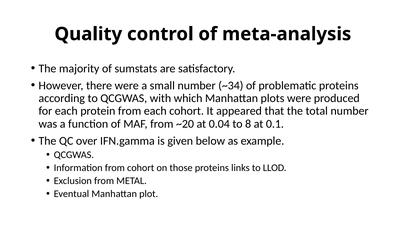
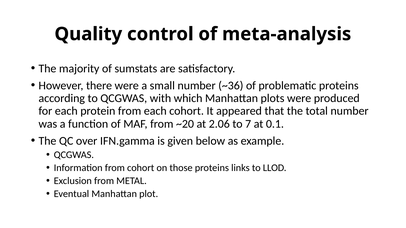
~34: ~34 -> ~36 (231, 86)
0.04: 0.04 -> 2.06 (219, 124)
8: 8 -> 7 (248, 124)
